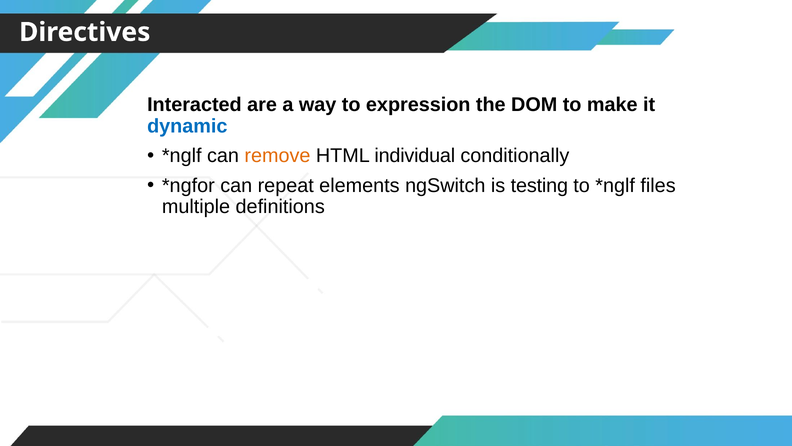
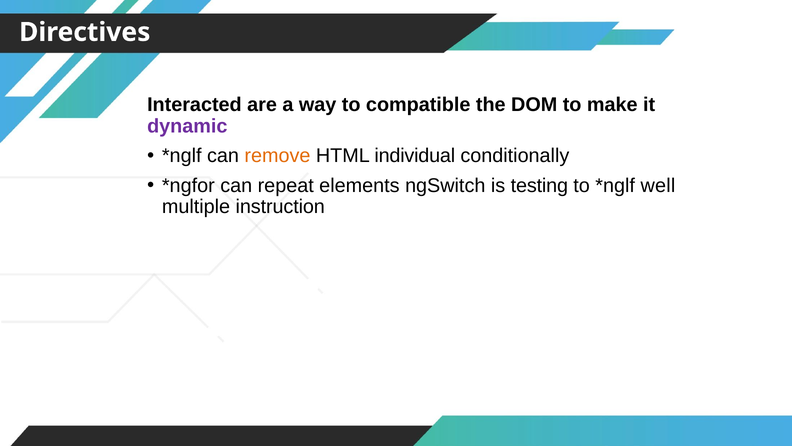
expression: expression -> compatible (418, 105)
dynamic colour: blue -> purple (187, 126)
files: files -> well (658, 185)
definitions: definitions -> instruction (280, 207)
